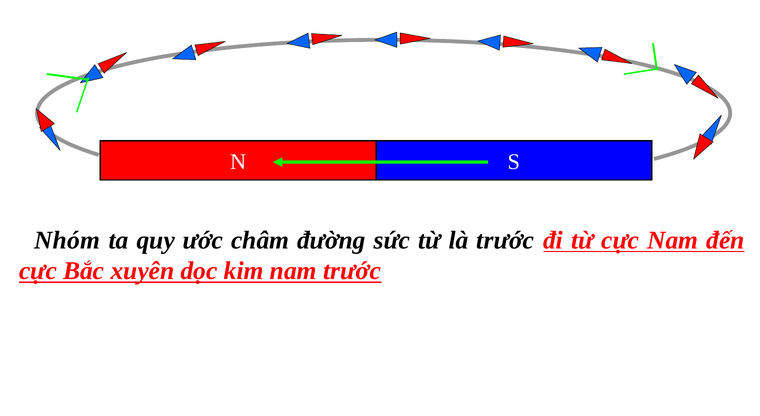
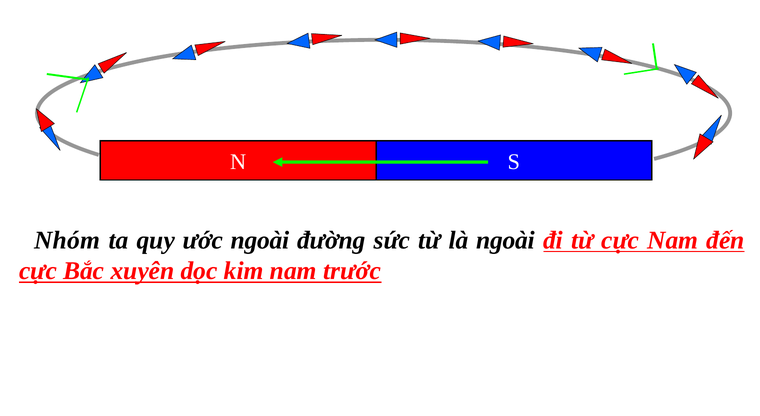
ước châm: châm -> ngoài (260, 240)
là trước: trước -> ngoài (506, 240)
